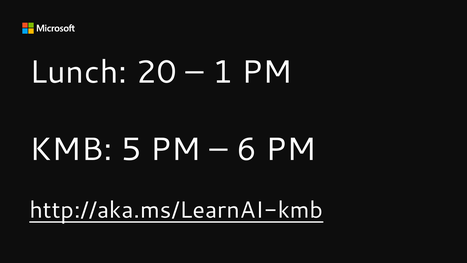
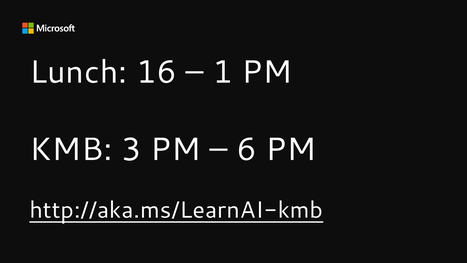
20: 20 -> 16 (156, 72)
5: 5 -> 3 (131, 149)
